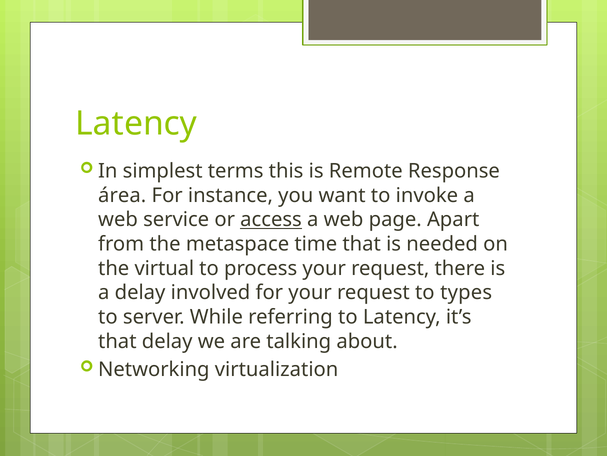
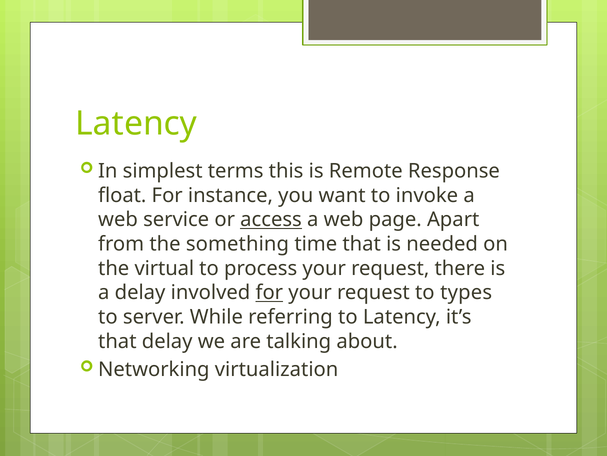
área: área -> float (122, 195)
metaspace: metaspace -> something (237, 244)
for underline: none -> present (269, 292)
